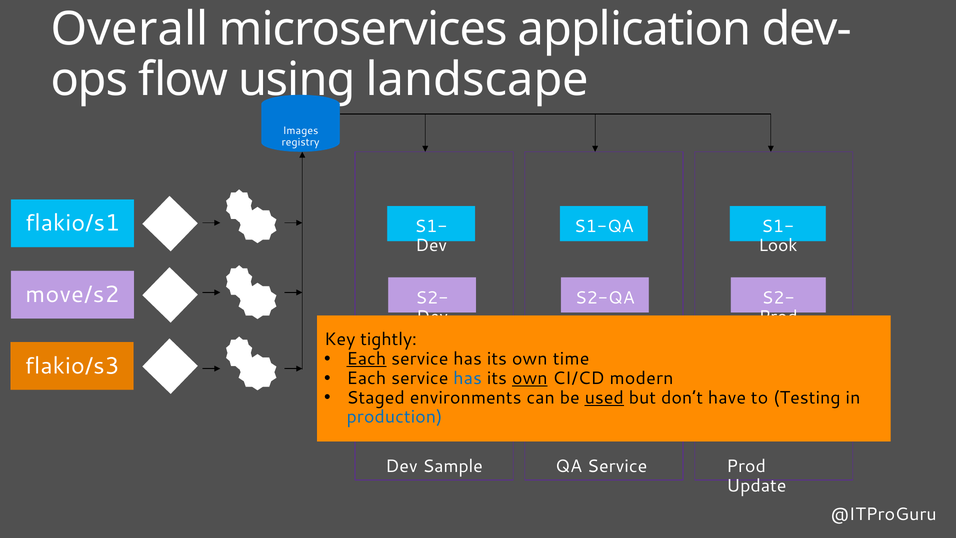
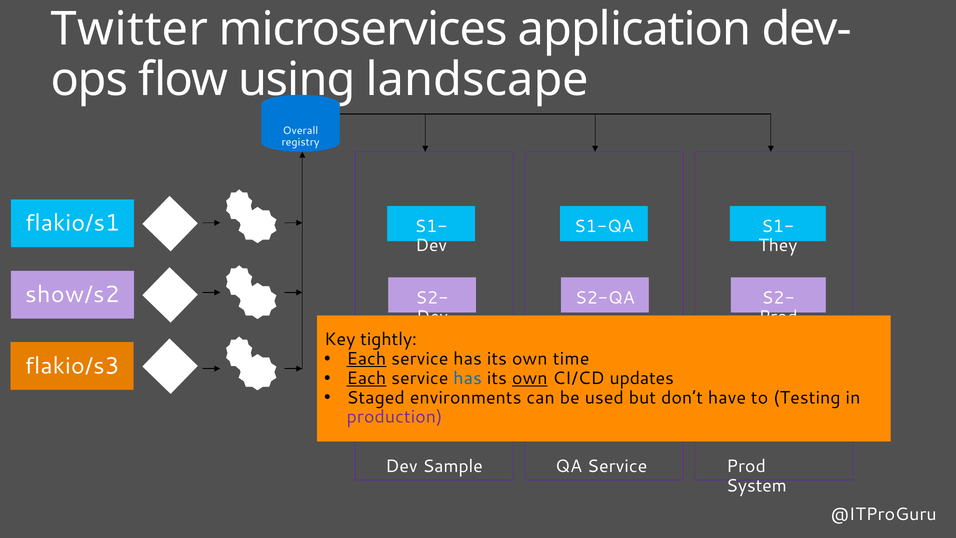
Overall: Overall -> Twitter (129, 29)
Images: Images -> Overall (301, 131)
Look: Look -> They (778, 246)
move/s2: move/s2 -> show/s2 (72, 294)
Each underline: none -> present (366, 378)
modern: modern -> updates (642, 378)
used underline: present -> none (604, 397)
production colour: blue -> purple (395, 417)
Update: Update -> System (756, 485)
